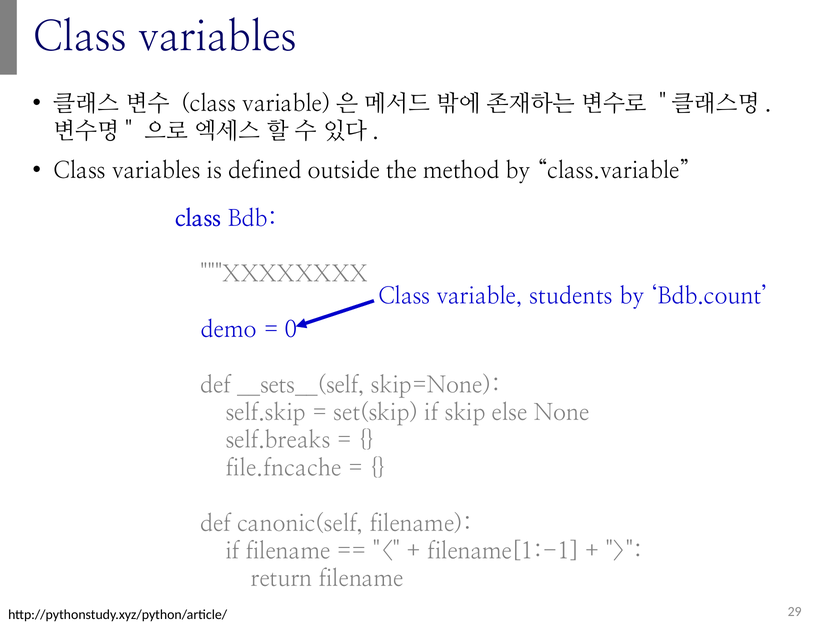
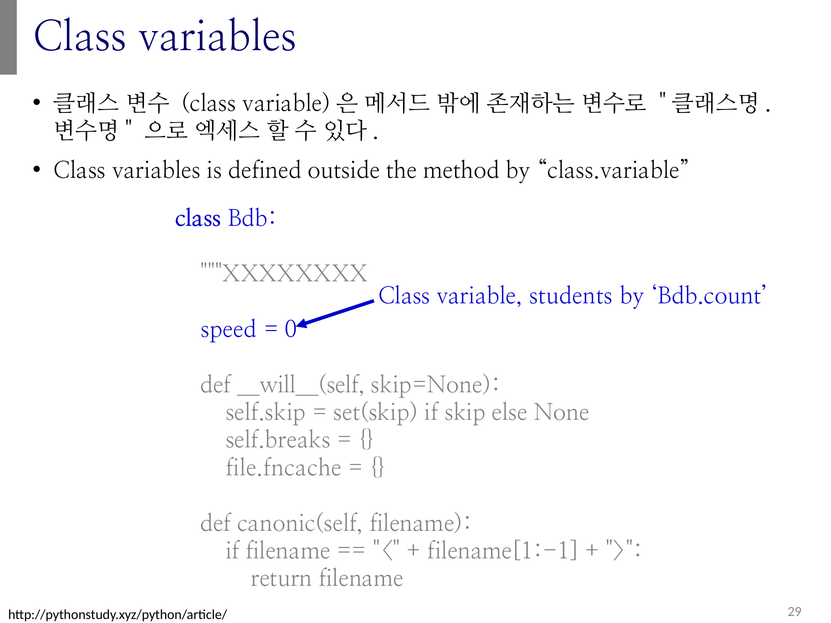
demo: demo -> speed (229, 330)
__sets__(self: __sets__(self -> __will__(self (301, 385)
